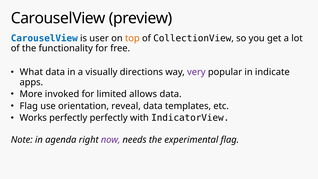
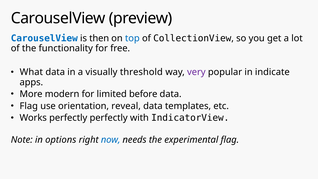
user: user -> then (99, 38)
top colour: orange -> blue (132, 38)
directions: directions -> threshold (141, 72)
invoked: invoked -> modern (62, 94)
allows: allows -> before (143, 94)
agenda: agenda -> options (61, 140)
now colour: purple -> blue (111, 140)
